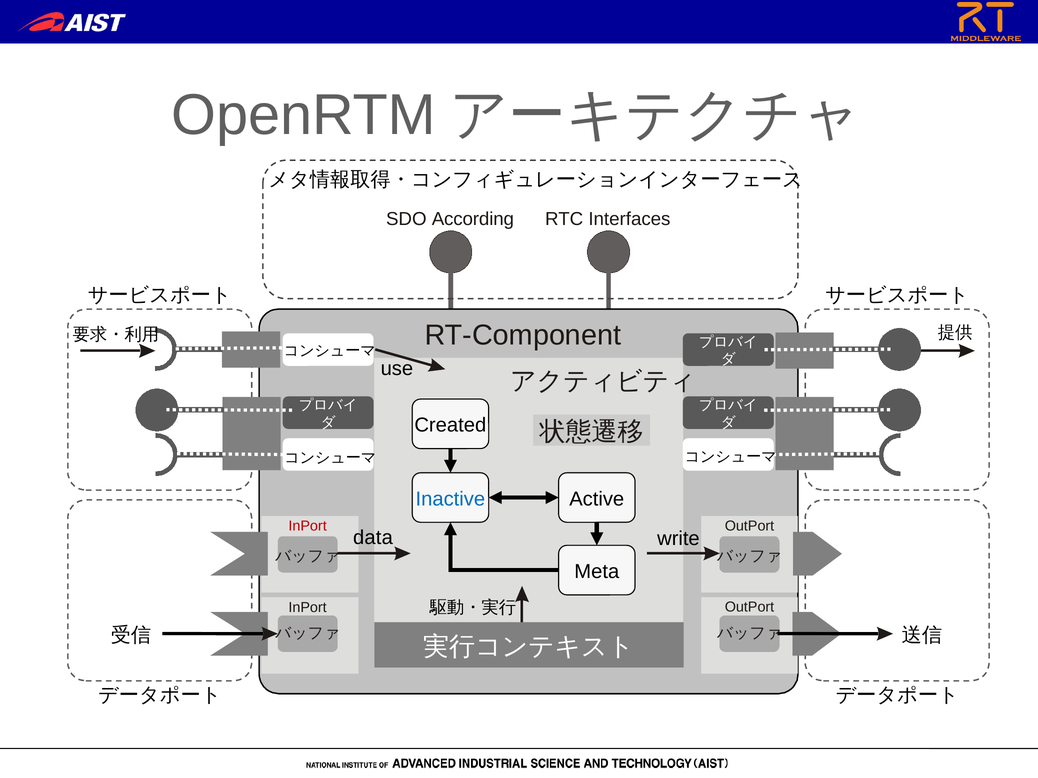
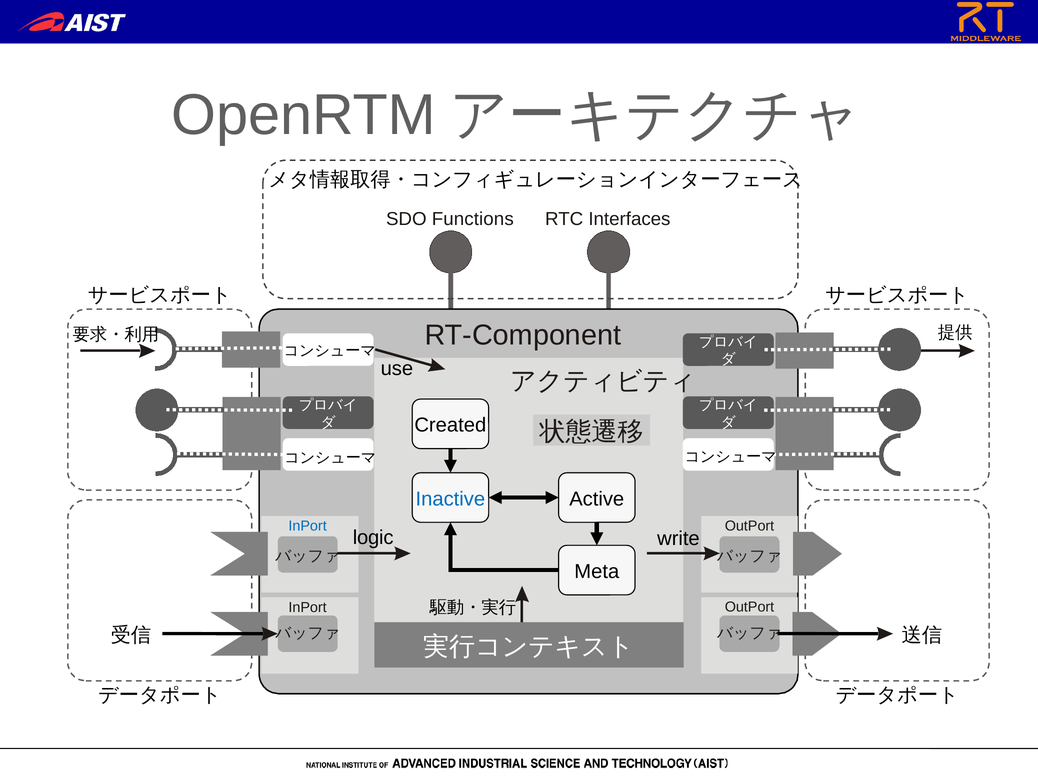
According: According -> Functions (473, 219)
InPort colour: red -> blue (308, 526)
data: data -> logic (373, 538)
